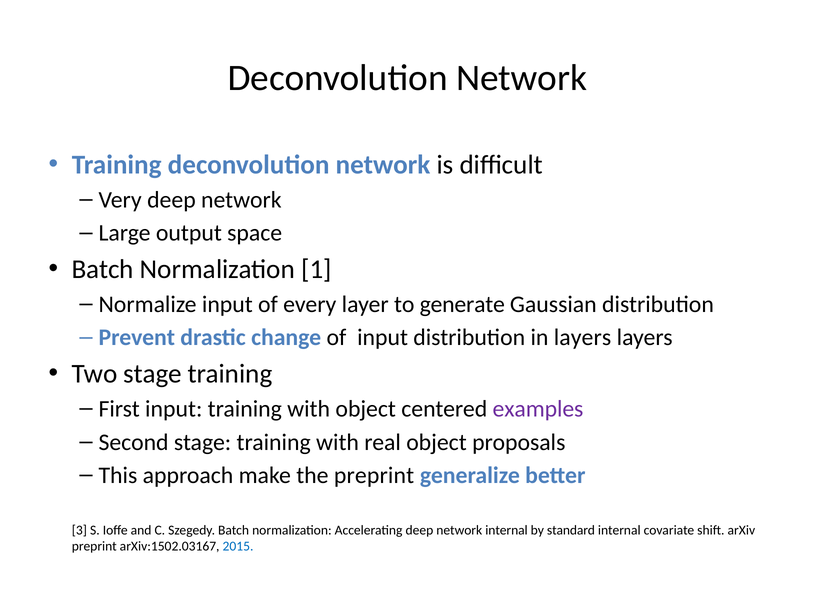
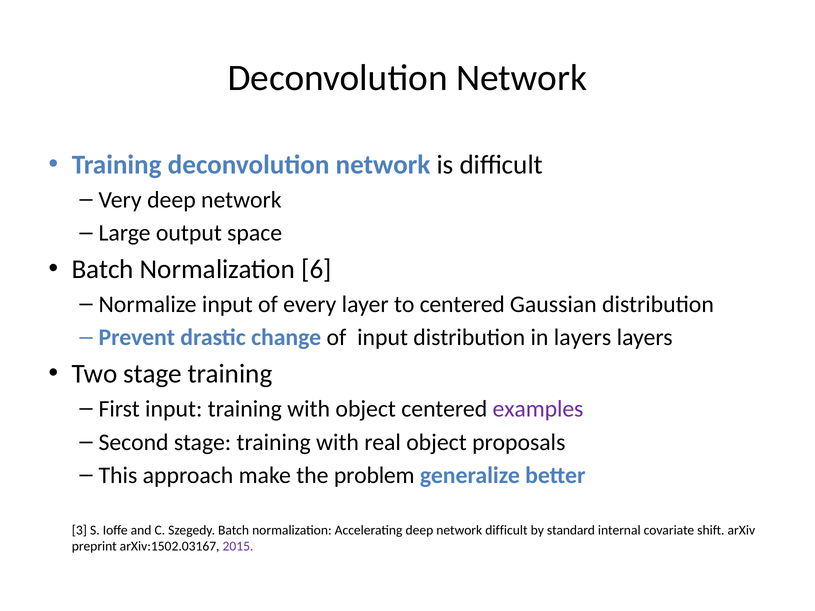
1: 1 -> 6 (316, 269)
to generate: generate -> centered (462, 305)
the preprint: preprint -> problem (374, 476)
network internal: internal -> difficult (506, 530)
2015 colour: blue -> purple (238, 547)
